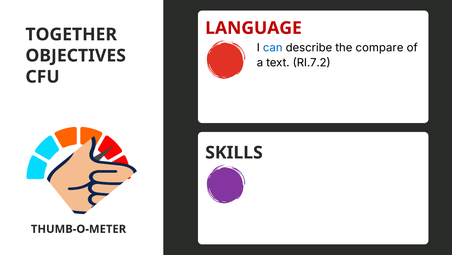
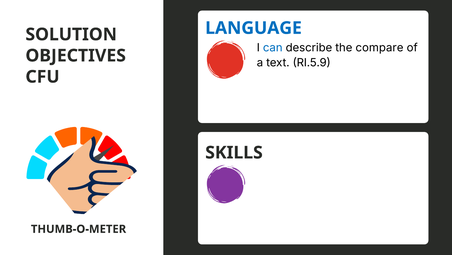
LANGUAGE colour: red -> blue (254, 28)
TOGETHER: TOGETHER -> SOLUTION (71, 34)
RI.7.2: RI.7.2 -> RI.5.9 (312, 62)
